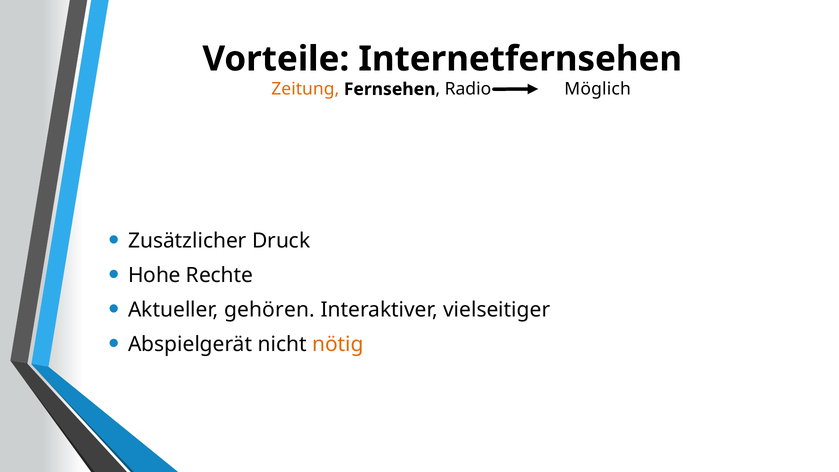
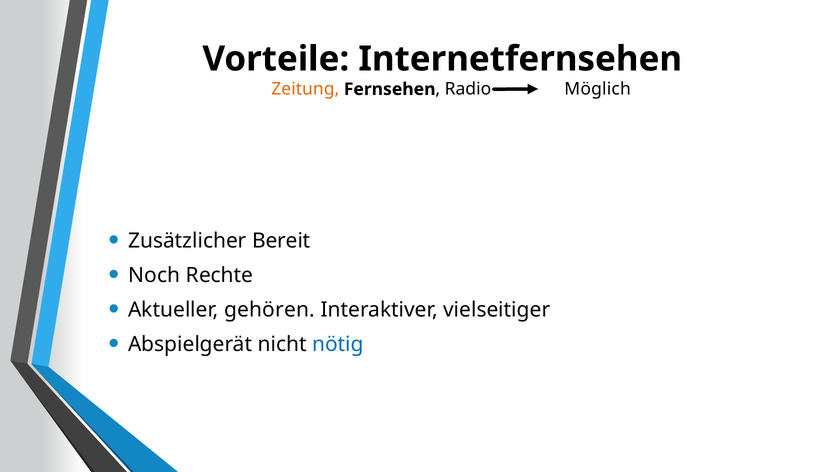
Druck: Druck -> Bereit (281, 241)
Hohe: Hohe -> Noch (154, 275)
nötig colour: orange -> blue (338, 344)
